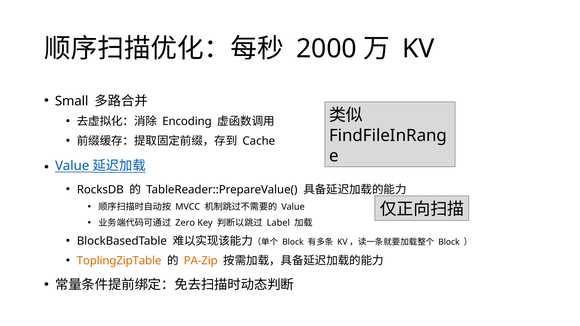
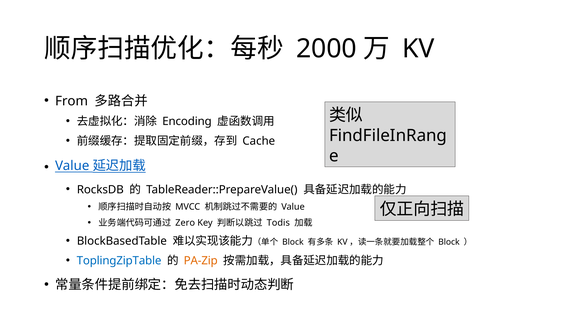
Small: Small -> From (72, 101)
Label: Label -> Todis (278, 223)
ToplingZipTable colour: orange -> blue (119, 261)
